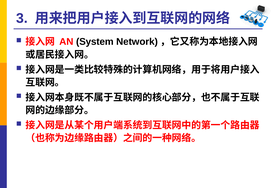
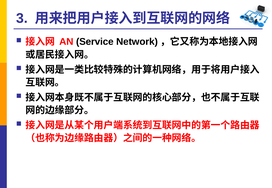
System: System -> Service (95, 42)
